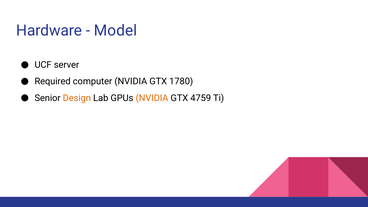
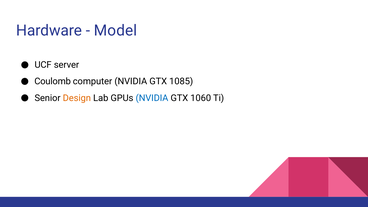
Required: Required -> Coulomb (53, 81)
1780: 1780 -> 1085 (181, 81)
NVIDIA colour: orange -> blue (152, 98)
4759: 4759 -> 1060 (201, 98)
